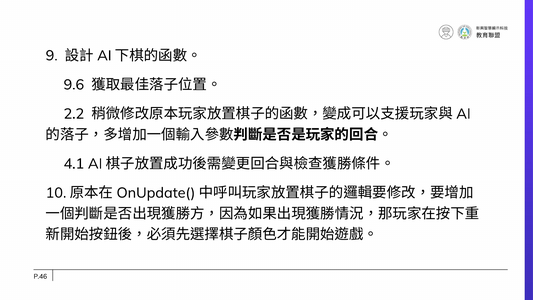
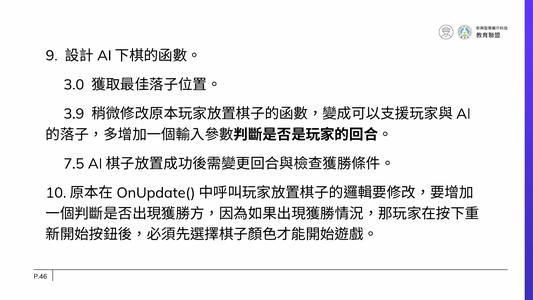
9.6: 9.6 -> 3.0 (74, 85)
2.2: 2.2 -> 3.9 (74, 114)
4.1: 4.1 -> 7.5 (74, 164)
